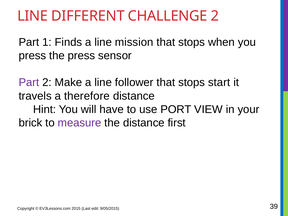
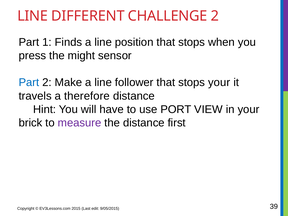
mission: mission -> position (134, 42)
the press: press -> might (81, 56)
Part colour: purple -> blue (29, 82)
stops start: start -> your (219, 82)
